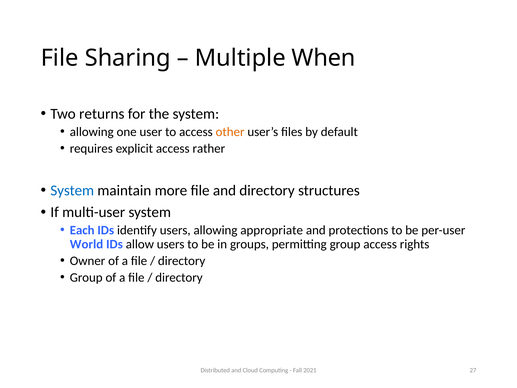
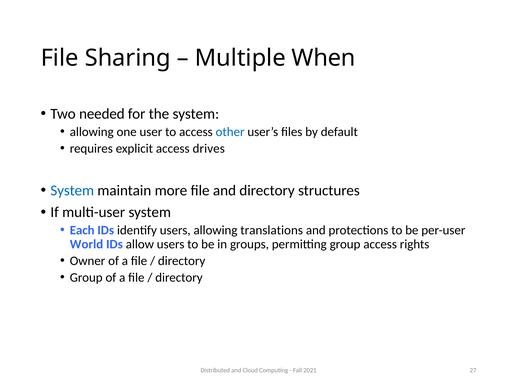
returns: returns -> needed (102, 114)
other colour: orange -> blue (230, 132)
rather: rather -> drives (209, 148)
appropriate: appropriate -> translations (272, 230)
